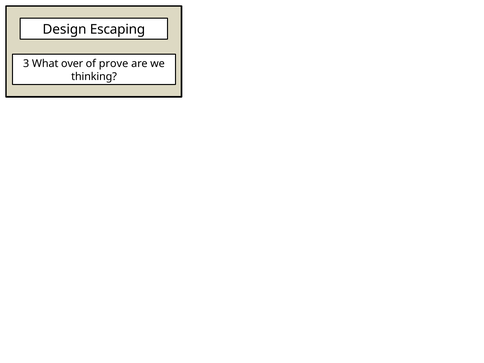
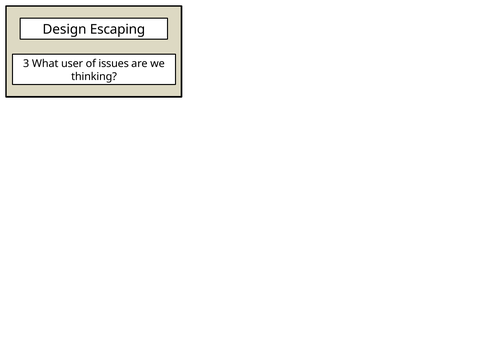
over: over -> user (72, 64)
prove: prove -> issues (114, 64)
